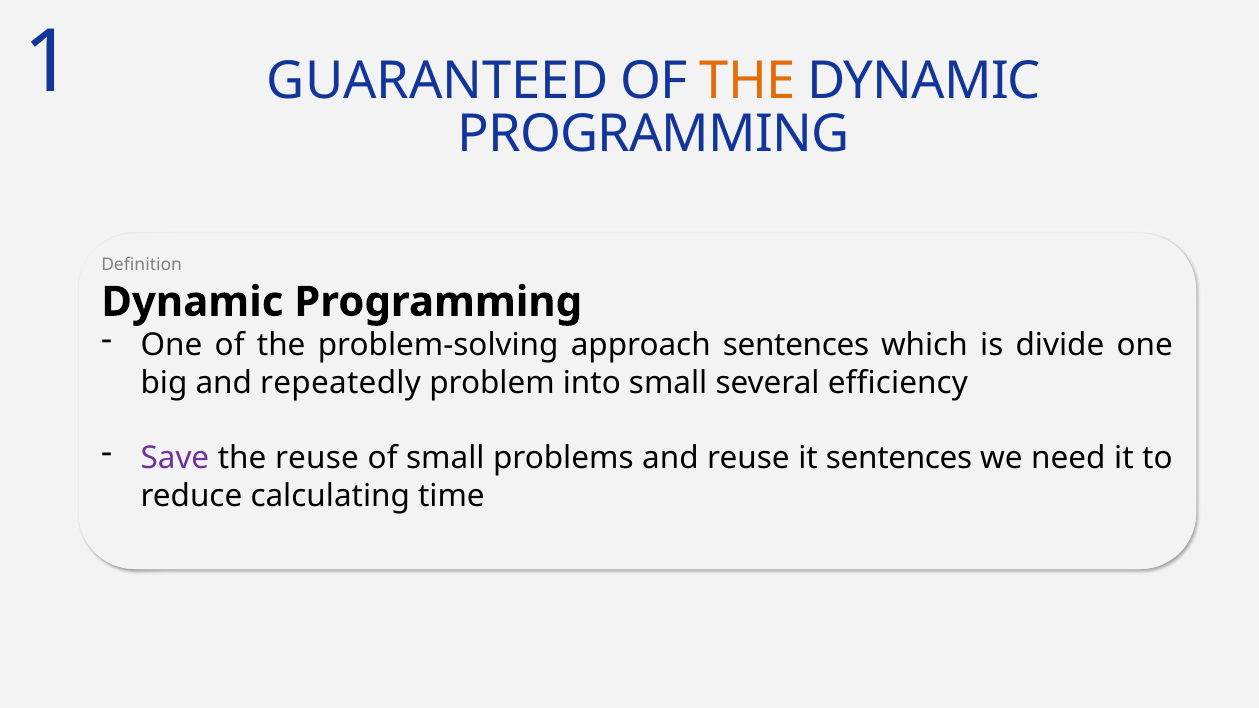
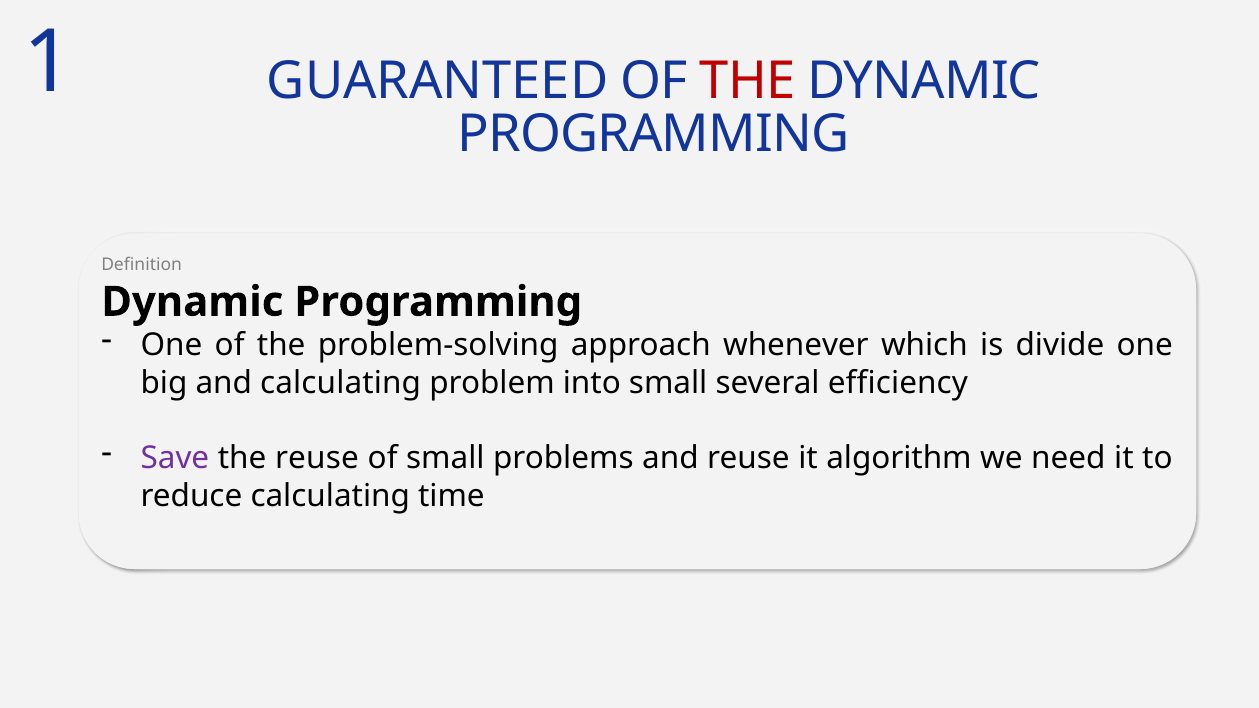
THE colour: orange -> red (748, 82)
approach sentences: sentences -> whenever (796, 345)
and repeatedly: repeatedly -> calculating (341, 383)
it sentences: sentences -> algorithm (899, 459)
